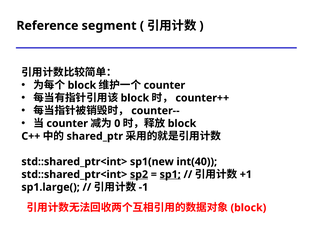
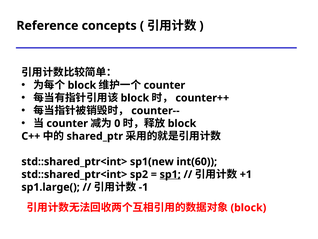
segment: segment -> concepts (109, 26)
int(40: int(40 -> int(60 (197, 161)
sp2 underline: present -> none (139, 174)
